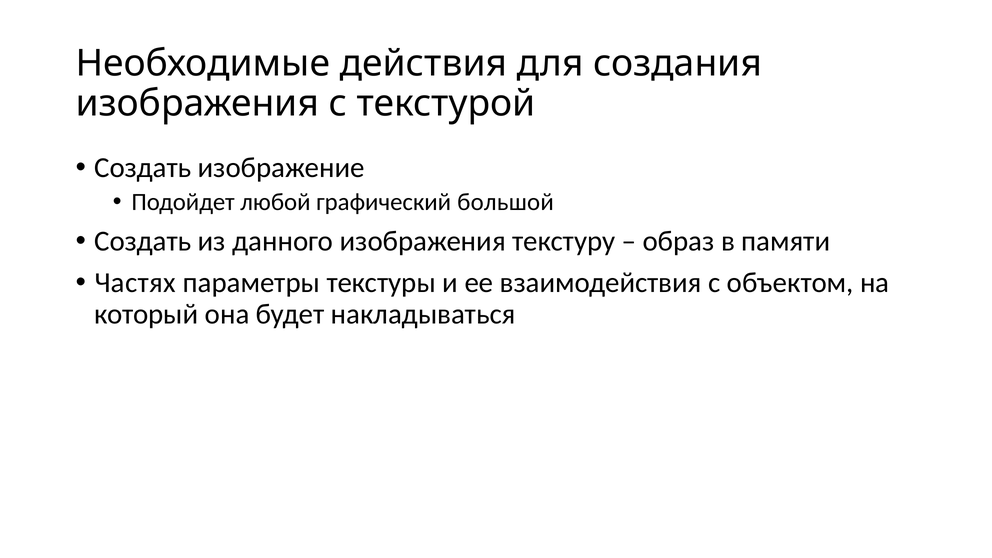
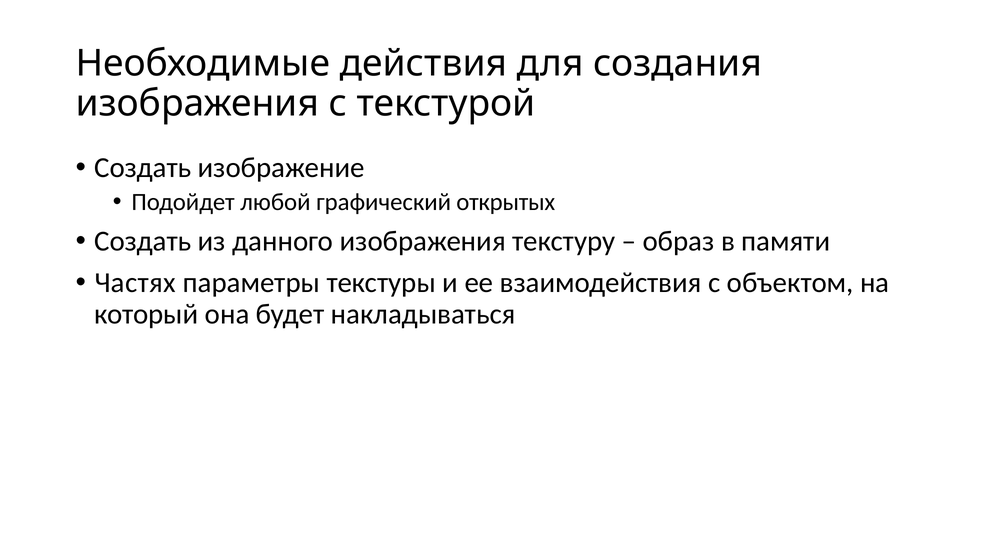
большой: большой -> открытых (506, 202)
